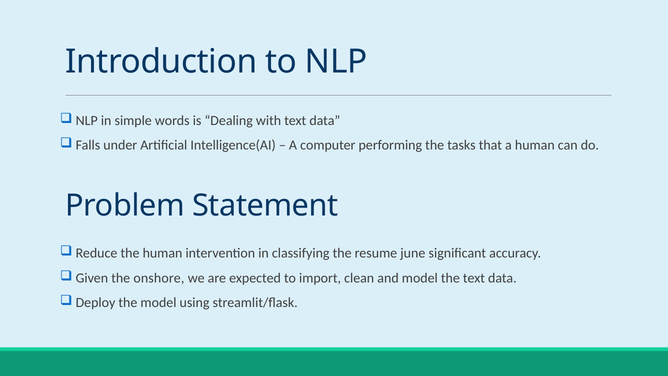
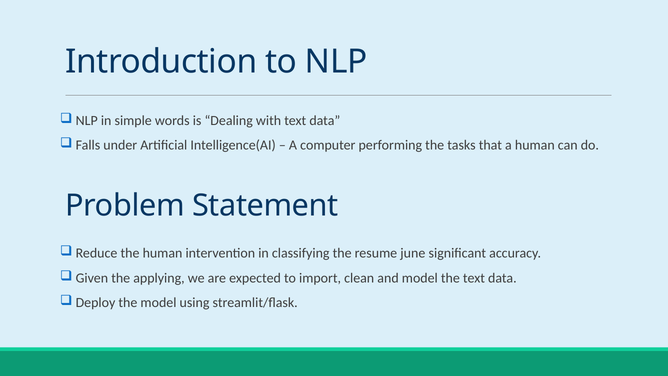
onshore: onshore -> applying (159, 278)
